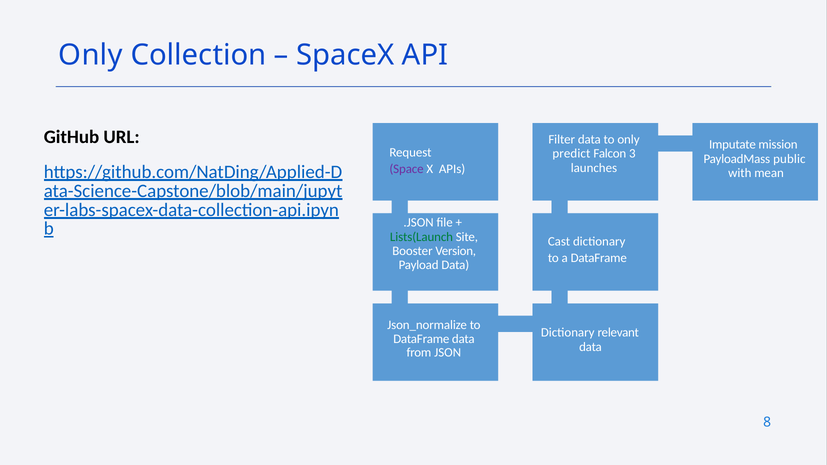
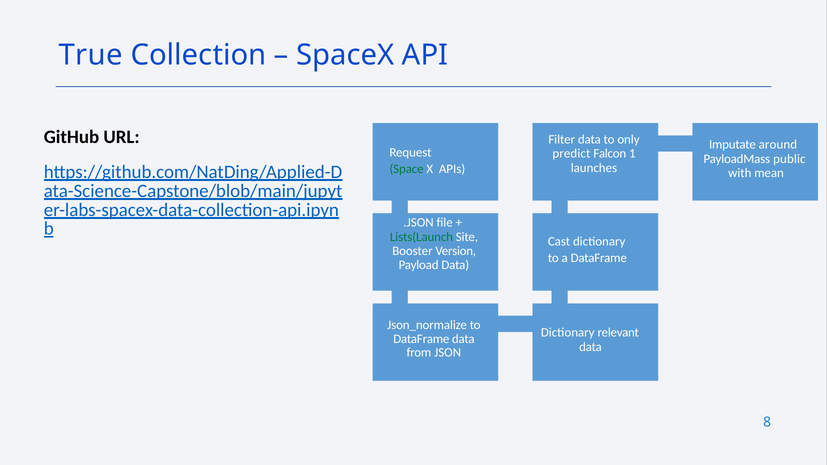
Only: Only -> True (91, 55)
mission: mission -> around (778, 145)
3: 3 -> 1 (632, 154)
Space colour: purple -> green (407, 169)
